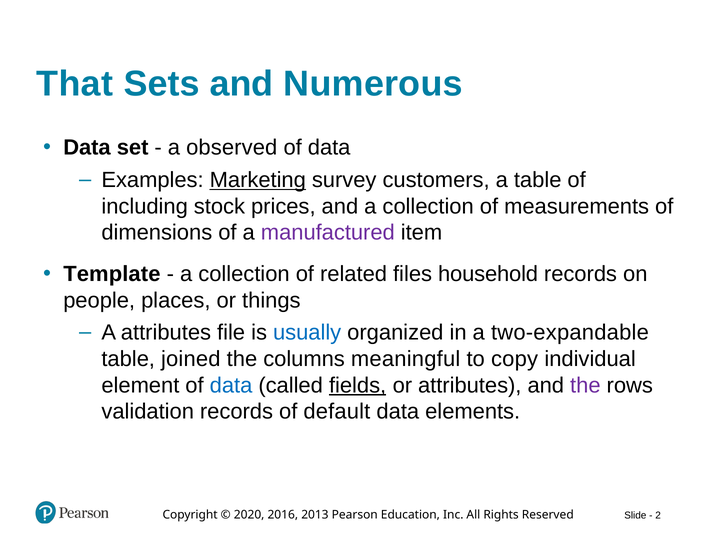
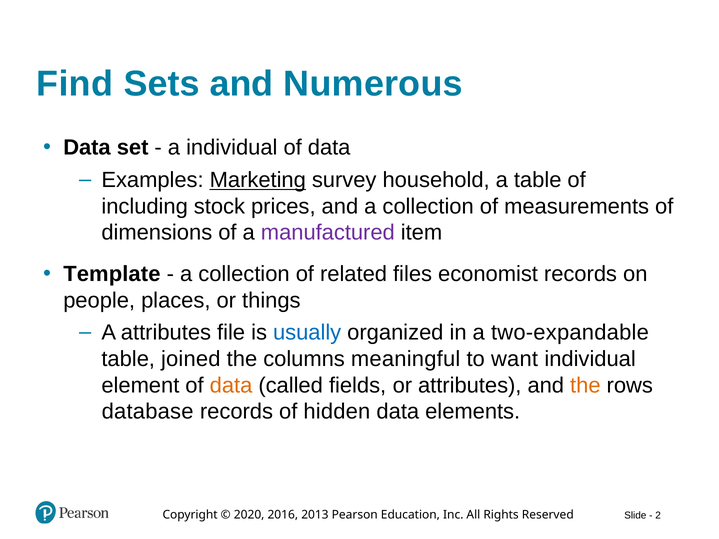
That: That -> Find (75, 84)
a observed: observed -> individual (232, 148)
customers: customers -> household (436, 180)
household: household -> economist (488, 274)
copy: copy -> want (515, 359)
data colour: blue -> orange (231, 386)
fields underline: present -> none (358, 386)
the colour: purple -> orange (585, 386)
validation: validation -> database (148, 412)
default: default -> hidden (337, 412)
